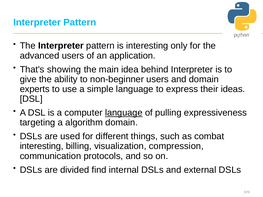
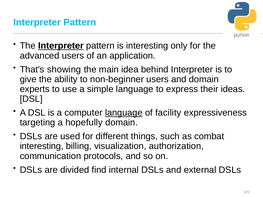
Interpreter underline: none -> present (61, 46)
pulling: pulling -> facility (168, 113)
algorithm: algorithm -> hopefully (84, 123)
compression: compression -> authorization (176, 146)
